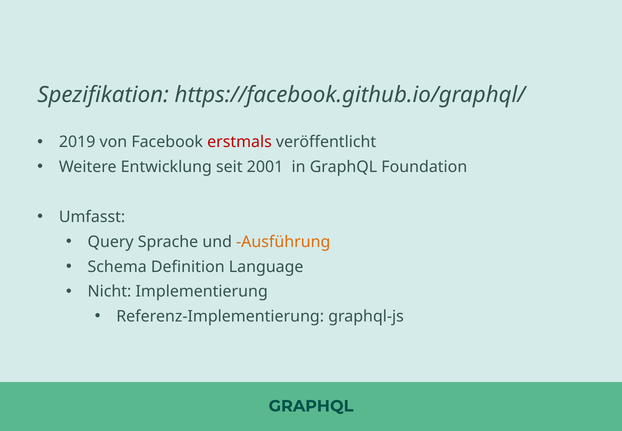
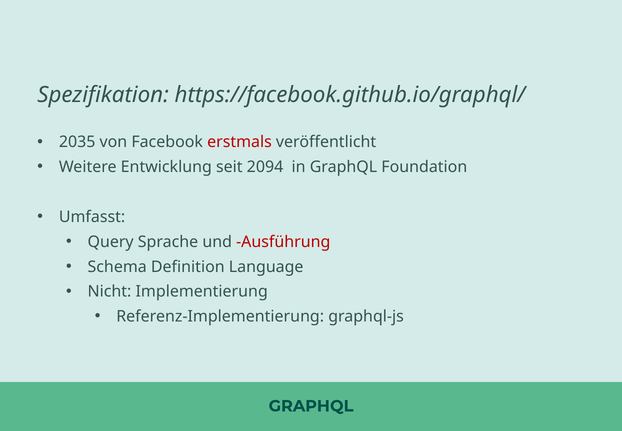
2019: 2019 -> 2035 (77, 142)
2001: 2001 -> 2094 (265, 167)
Ausführung colour: orange -> red (283, 242)
